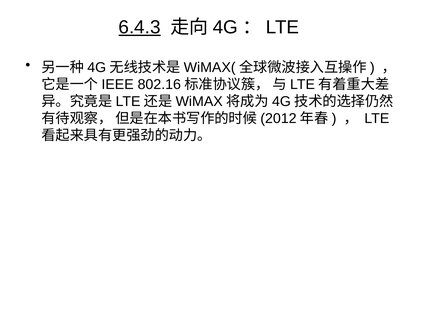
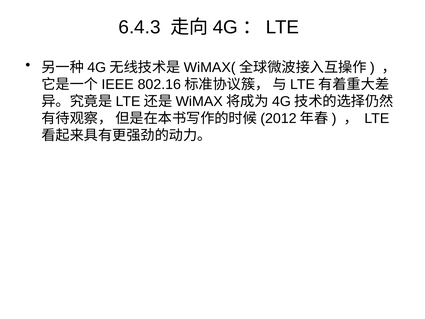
6.4.3 underline: present -> none (140, 27)
